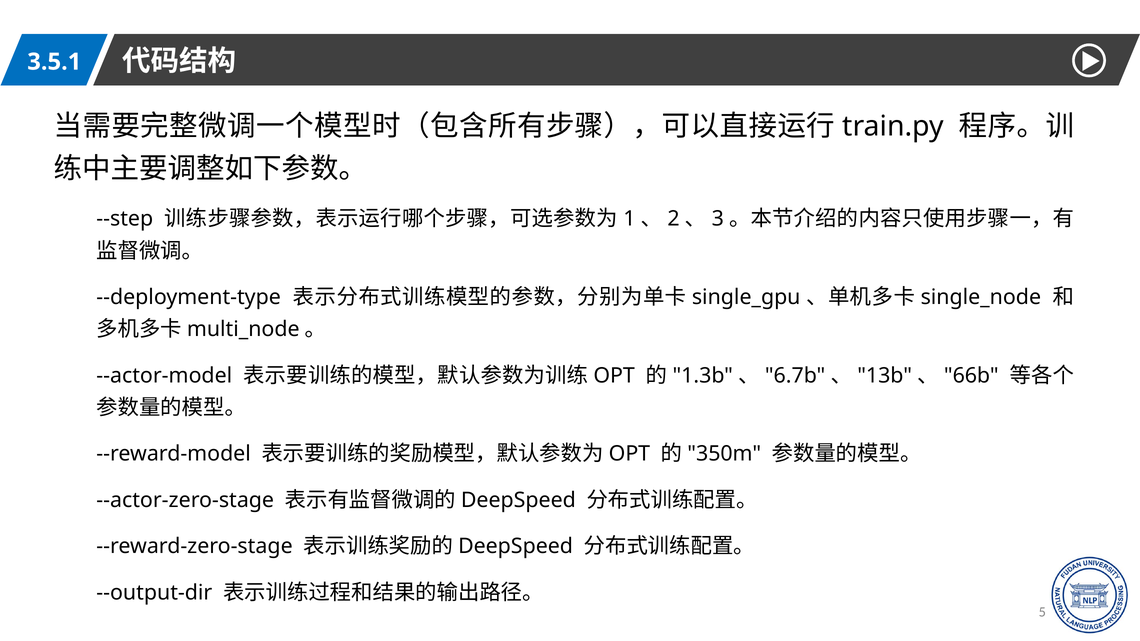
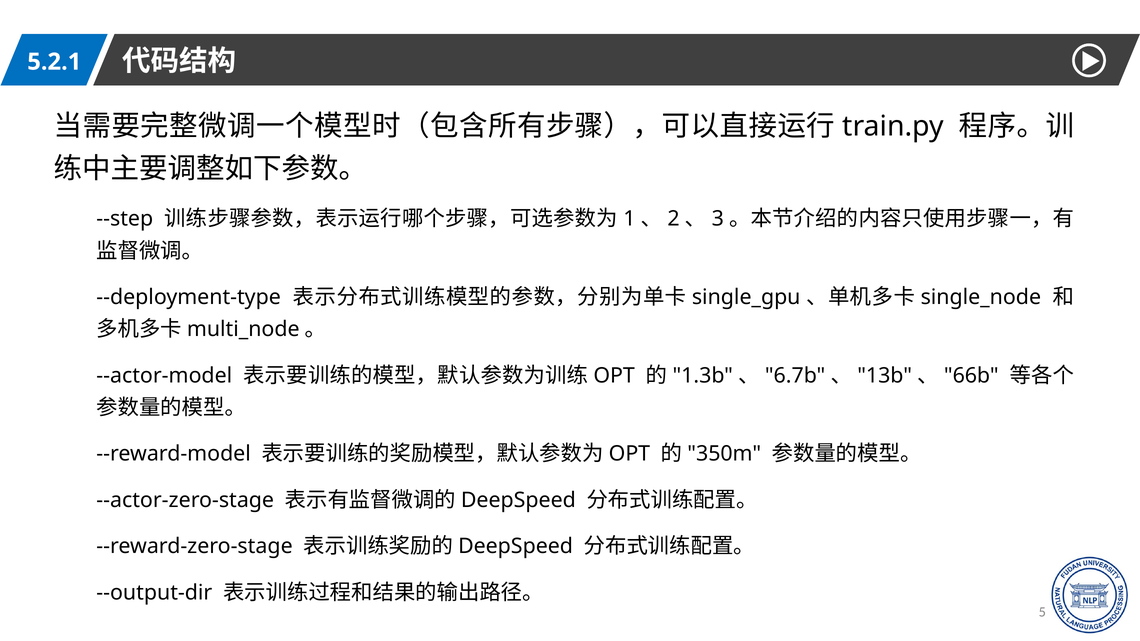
3.5.1: 3.5.1 -> 5.2.1 (54, 62)
